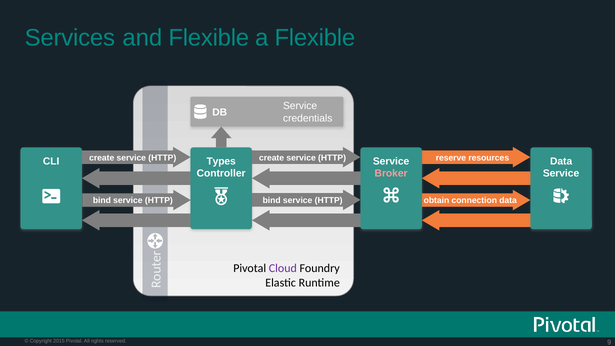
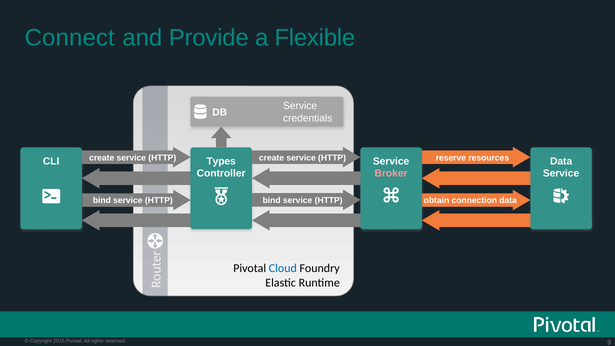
Services: Services -> Connect (70, 38)
and Flexible: Flexible -> Provide (209, 38)
Cloud colour: purple -> blue (283, 268)
